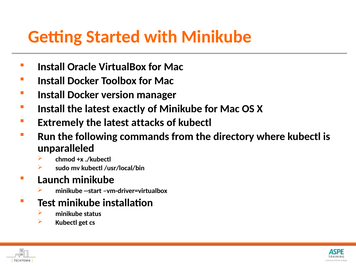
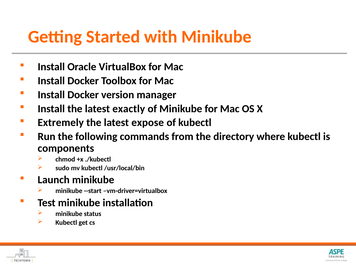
attacks: attacks -> expose (148, 123)
unparalleled: unparalleled -> components (66, 148)
